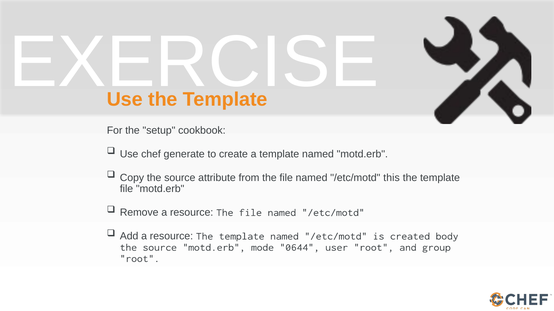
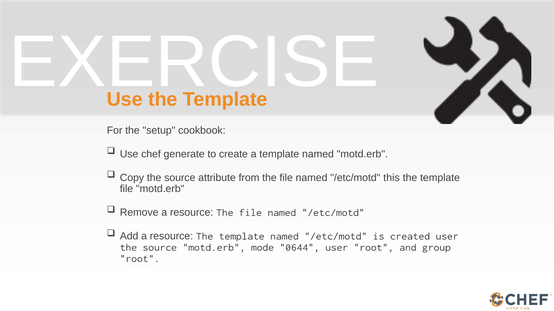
created body: body -> user (447, 237)
